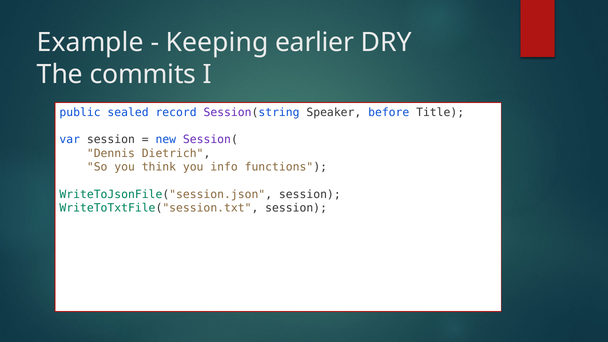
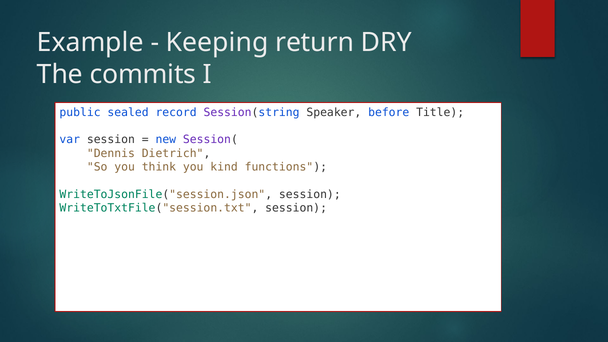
earlier: earlier -> return (315, 43)
info: info -> kind (224, 167)
